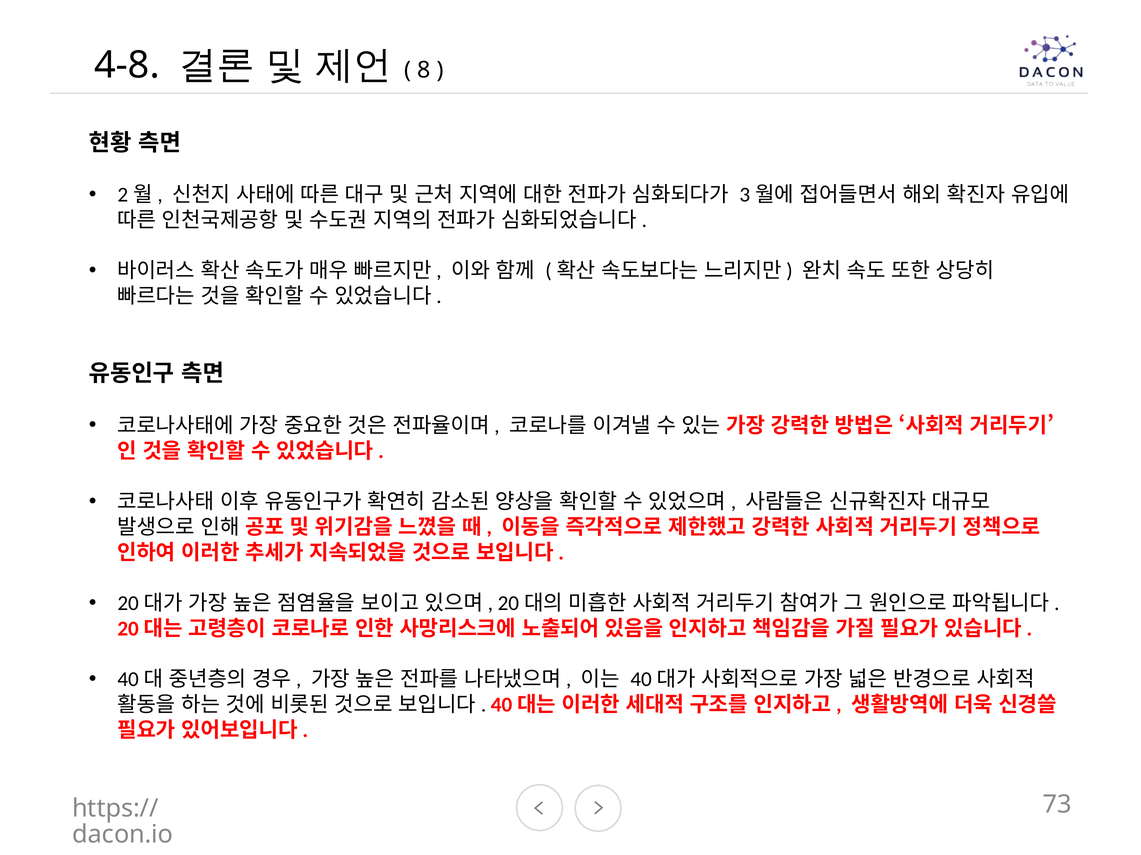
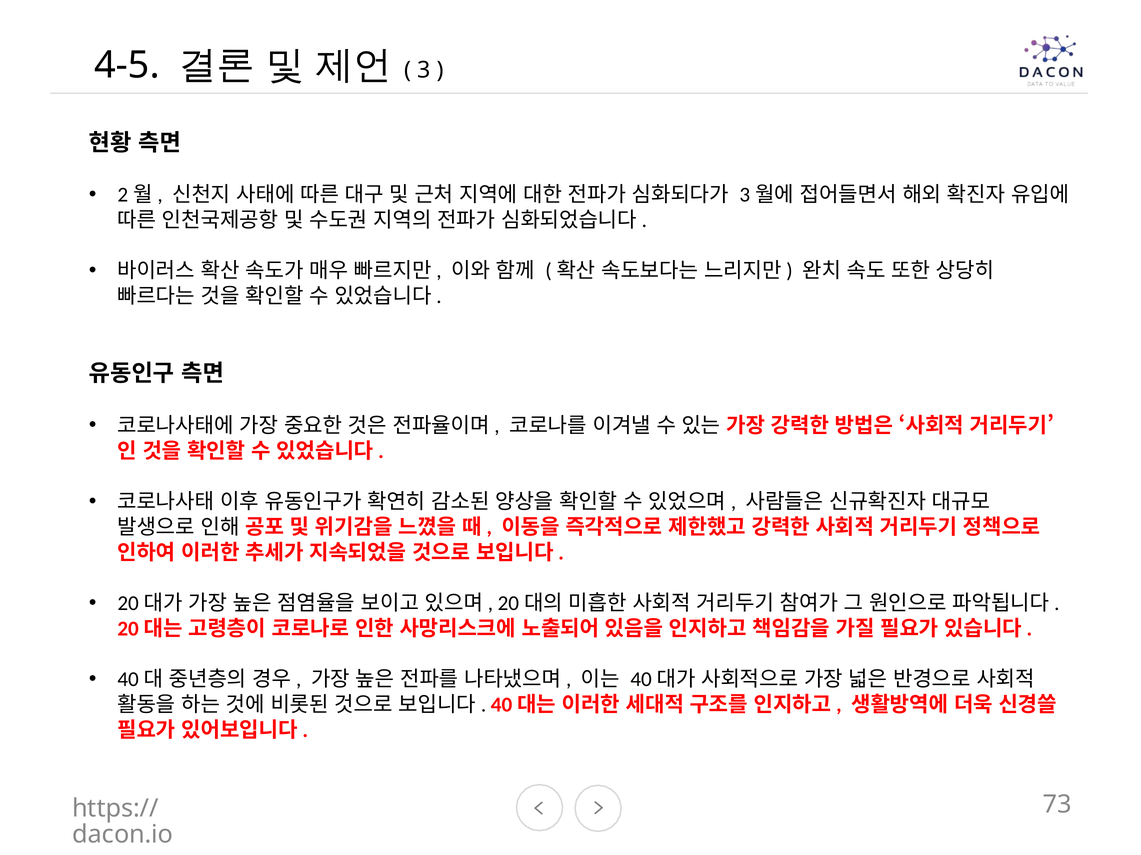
4-8: 4-8 -> 4-5 (127, 65)
8: 8 -> 3 (424, 70)
